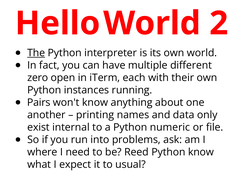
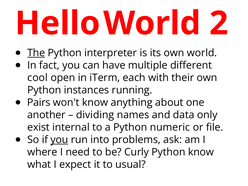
zero: zero -> cool (38, 78)
printing: printing -> dividing (95, 115)
you underline: none -> present (59, 140)
Reed: Reed -> Curly (137, 152)
